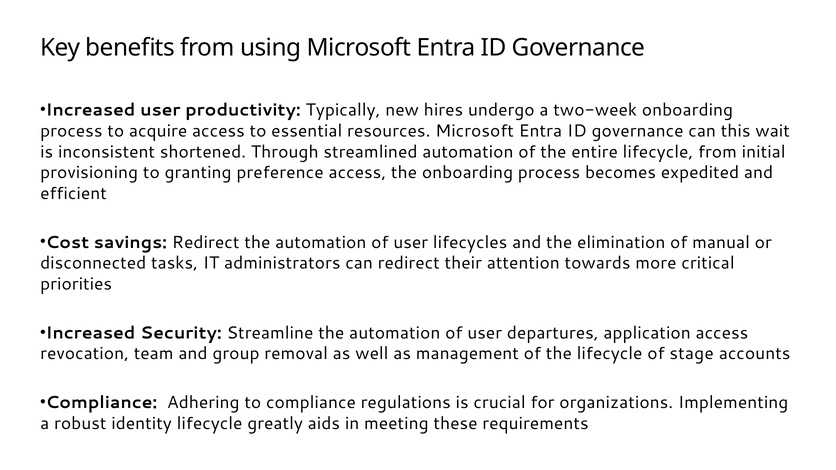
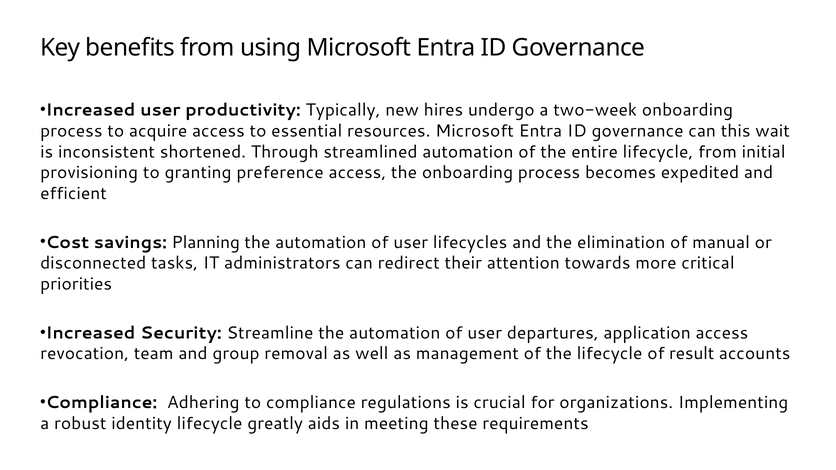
savings Redirect: Redirect -> Planning (206, 242)
stage: stage -> result (692, 354)
